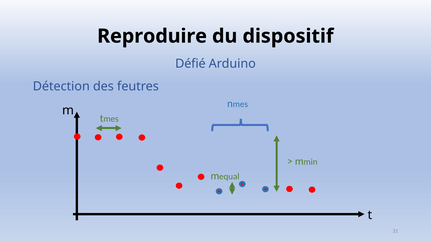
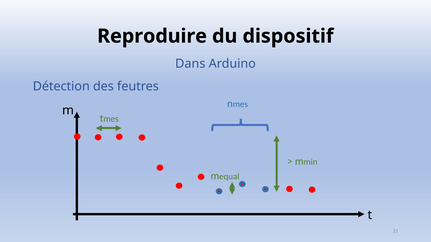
Défié: Défié -> Dans (190, 64)
